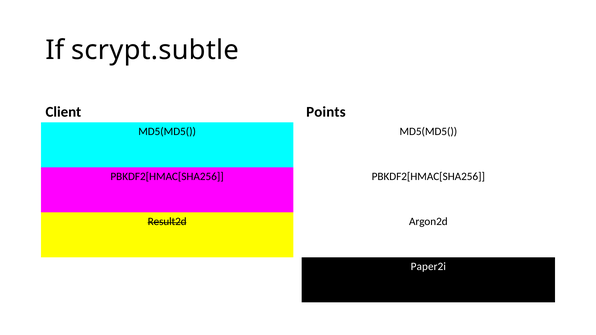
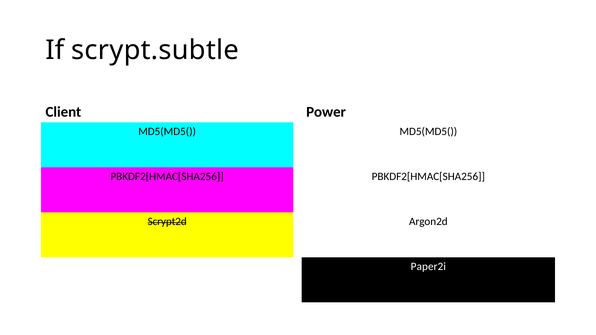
Points: Points -> Power (326, 112)
Result2d: Result2d -> Scrypt2d (167, 222)
